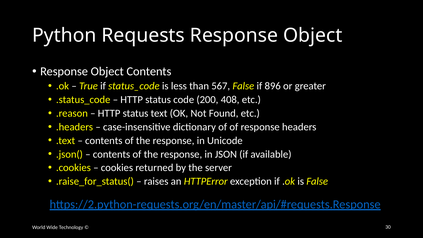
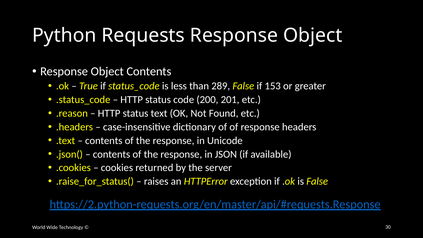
567: 567 -> 289 (221, 86)
896: 896 -> 153 (273, 86)
408: 408 -> 201 (230, 100)
